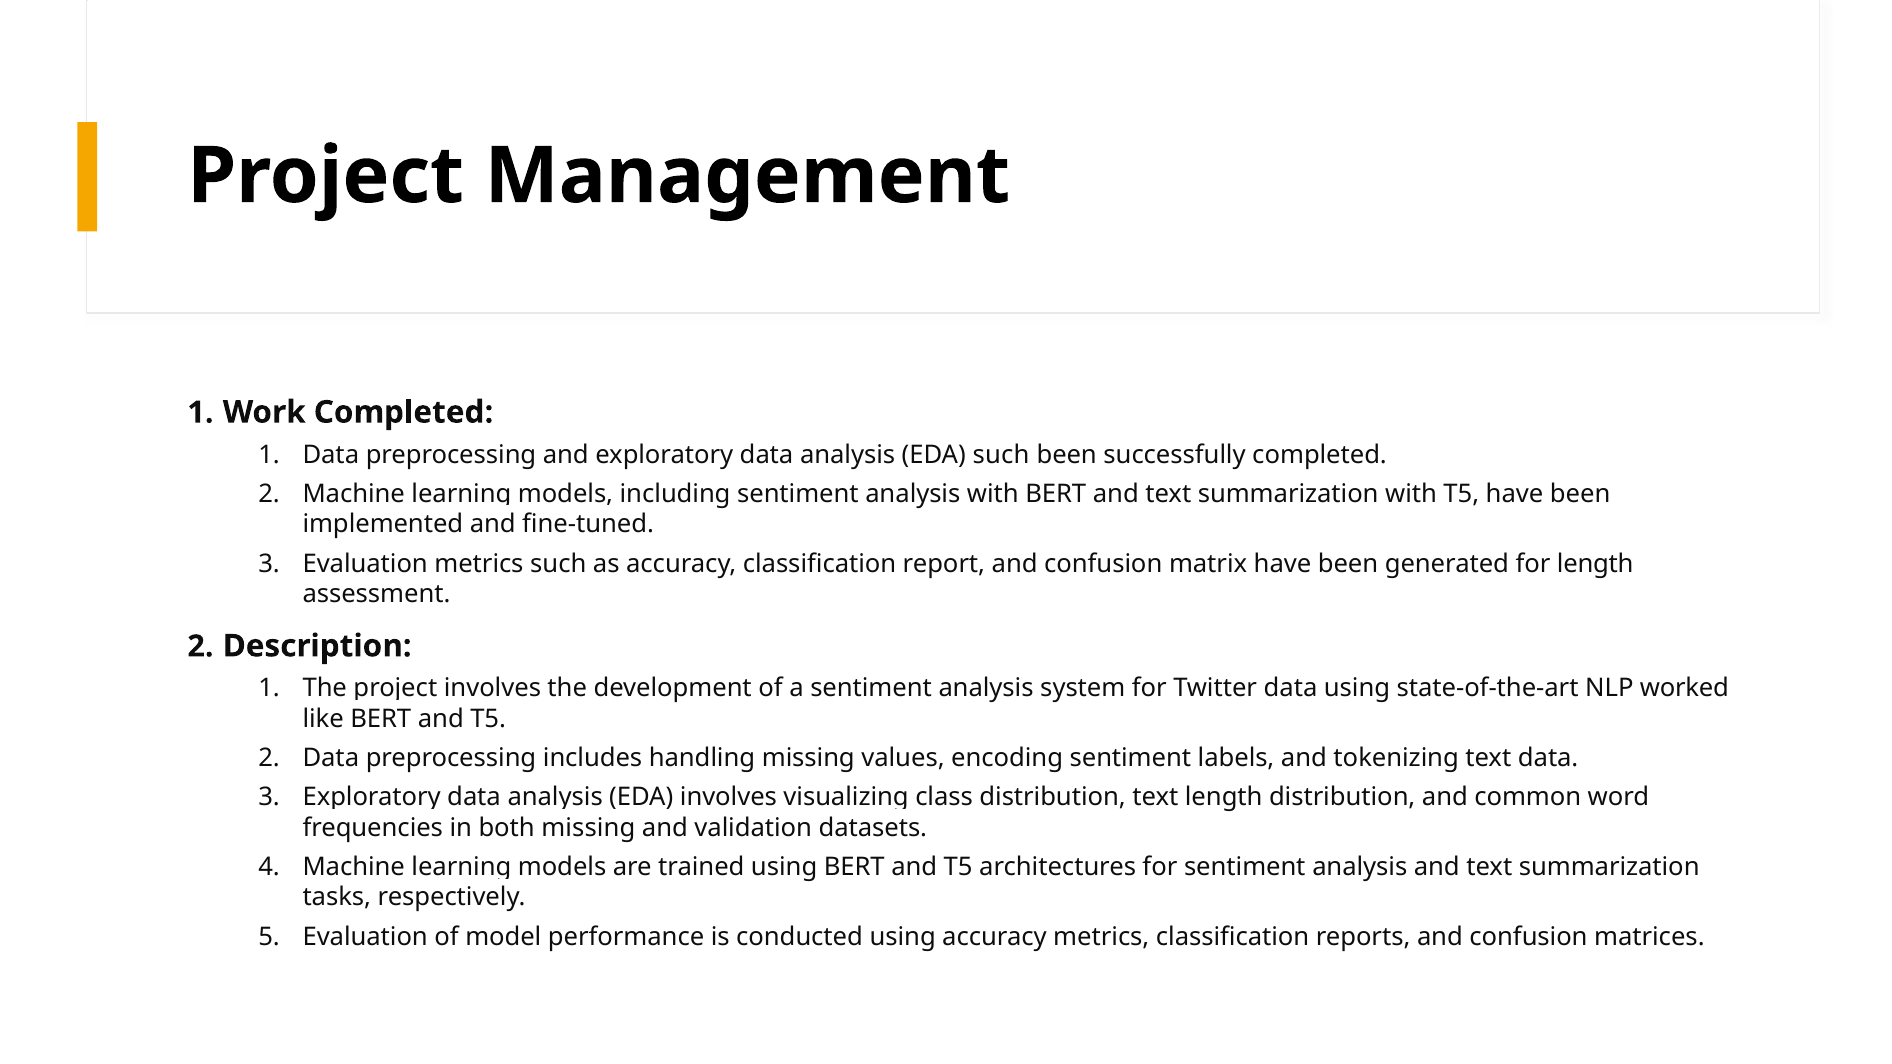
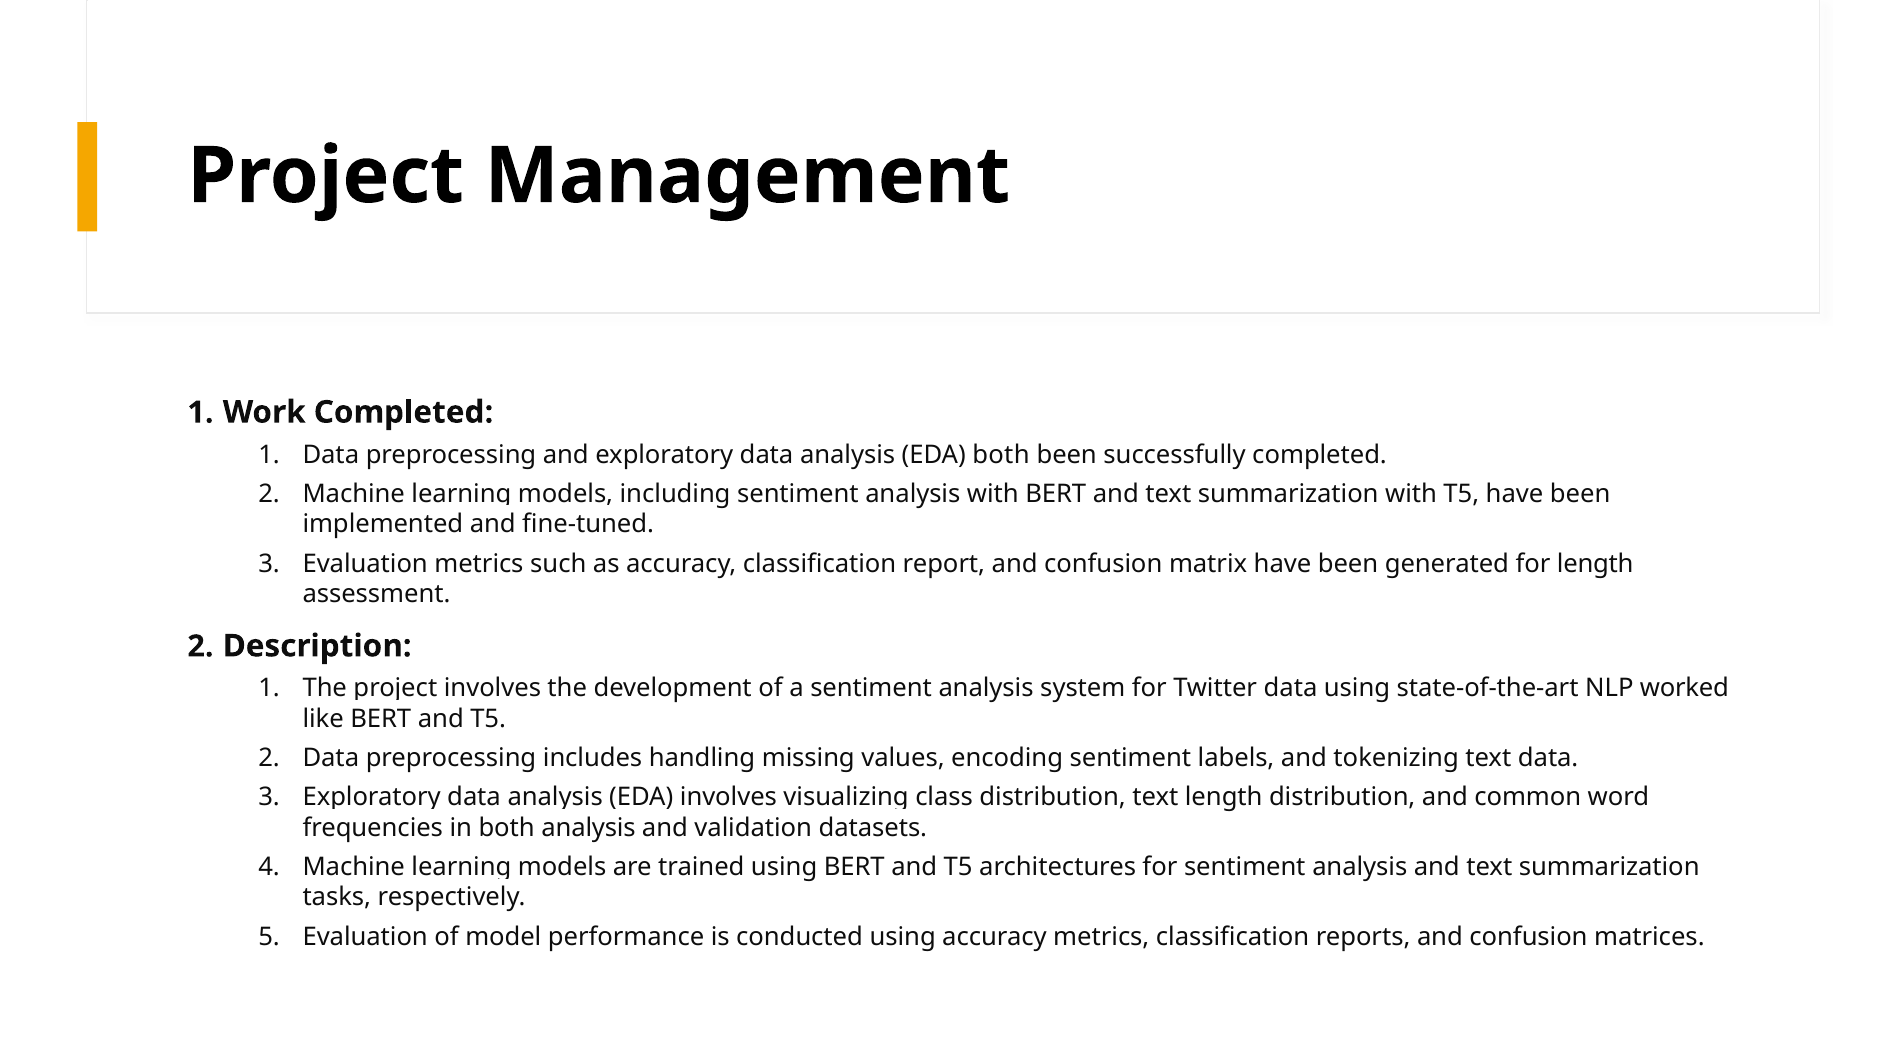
EDA such: such -> both (1001, 455)
both missing: missing -> analysis (589, 828)
